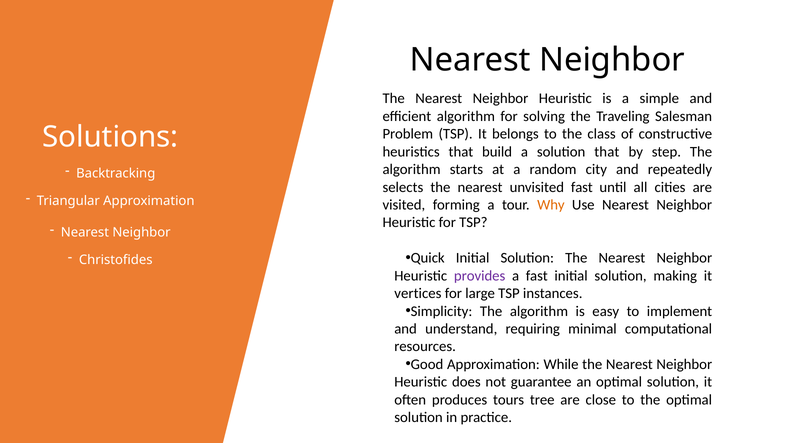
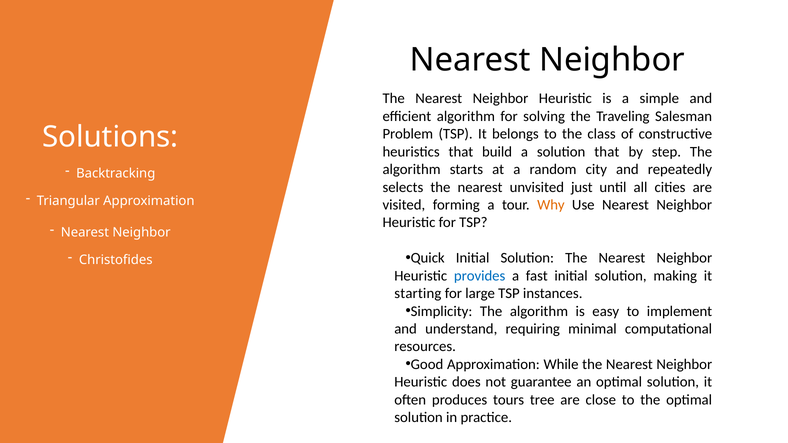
unvisited fast: fast -> just (582, 187)
provides colour: purple -> blue (480, 276)
vertices: vertices -> starting (418, 294)
